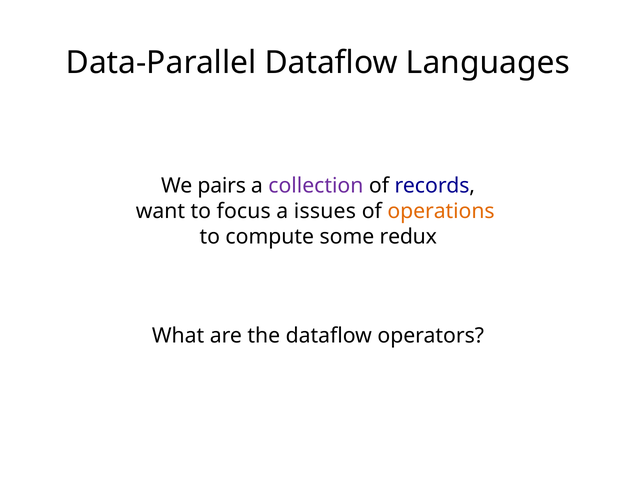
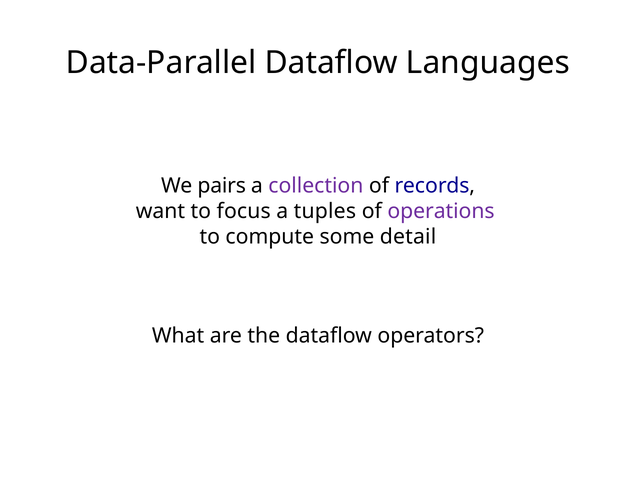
issues: issues -> tuples (325, 211)
operations colour: orange -> purple (441, 211)
redux: redux -> detail (408, 237)
